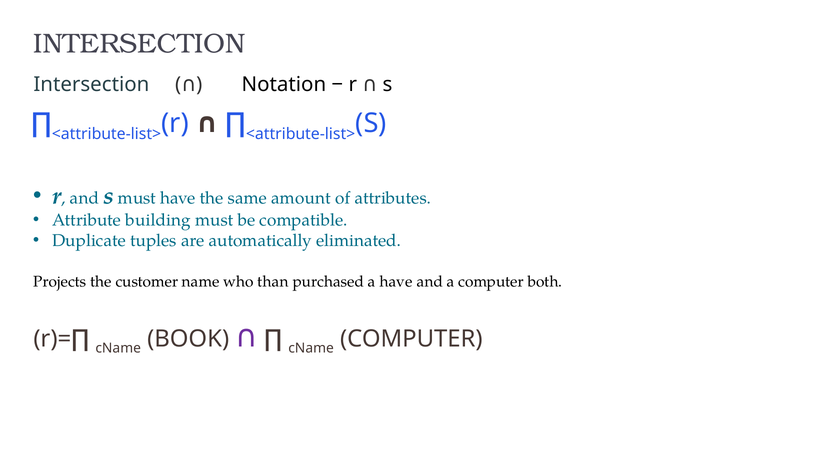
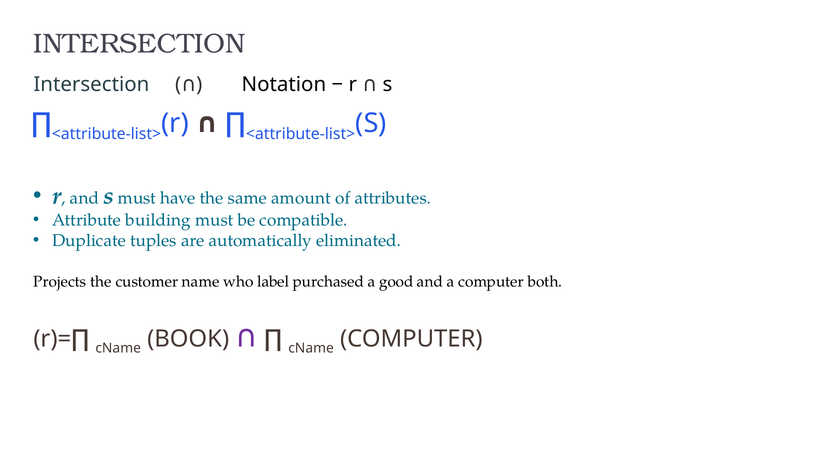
than: than -> label (273, 282)
a have: have -> good (396, 282)
